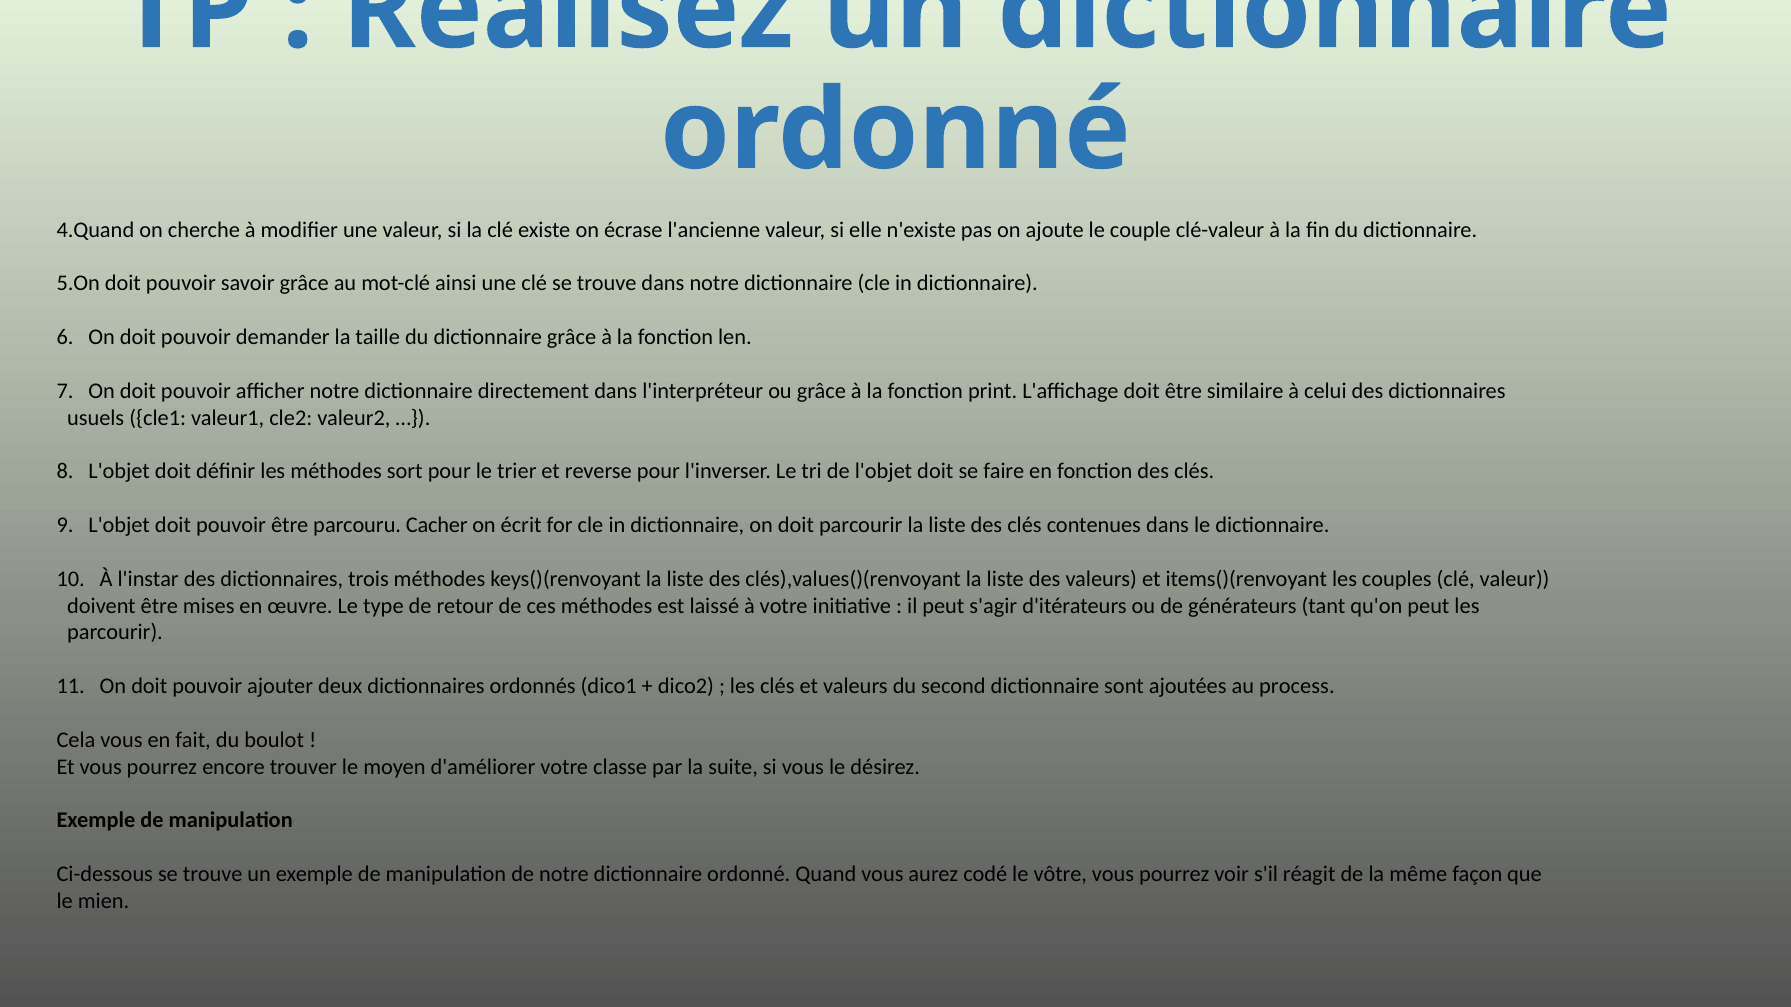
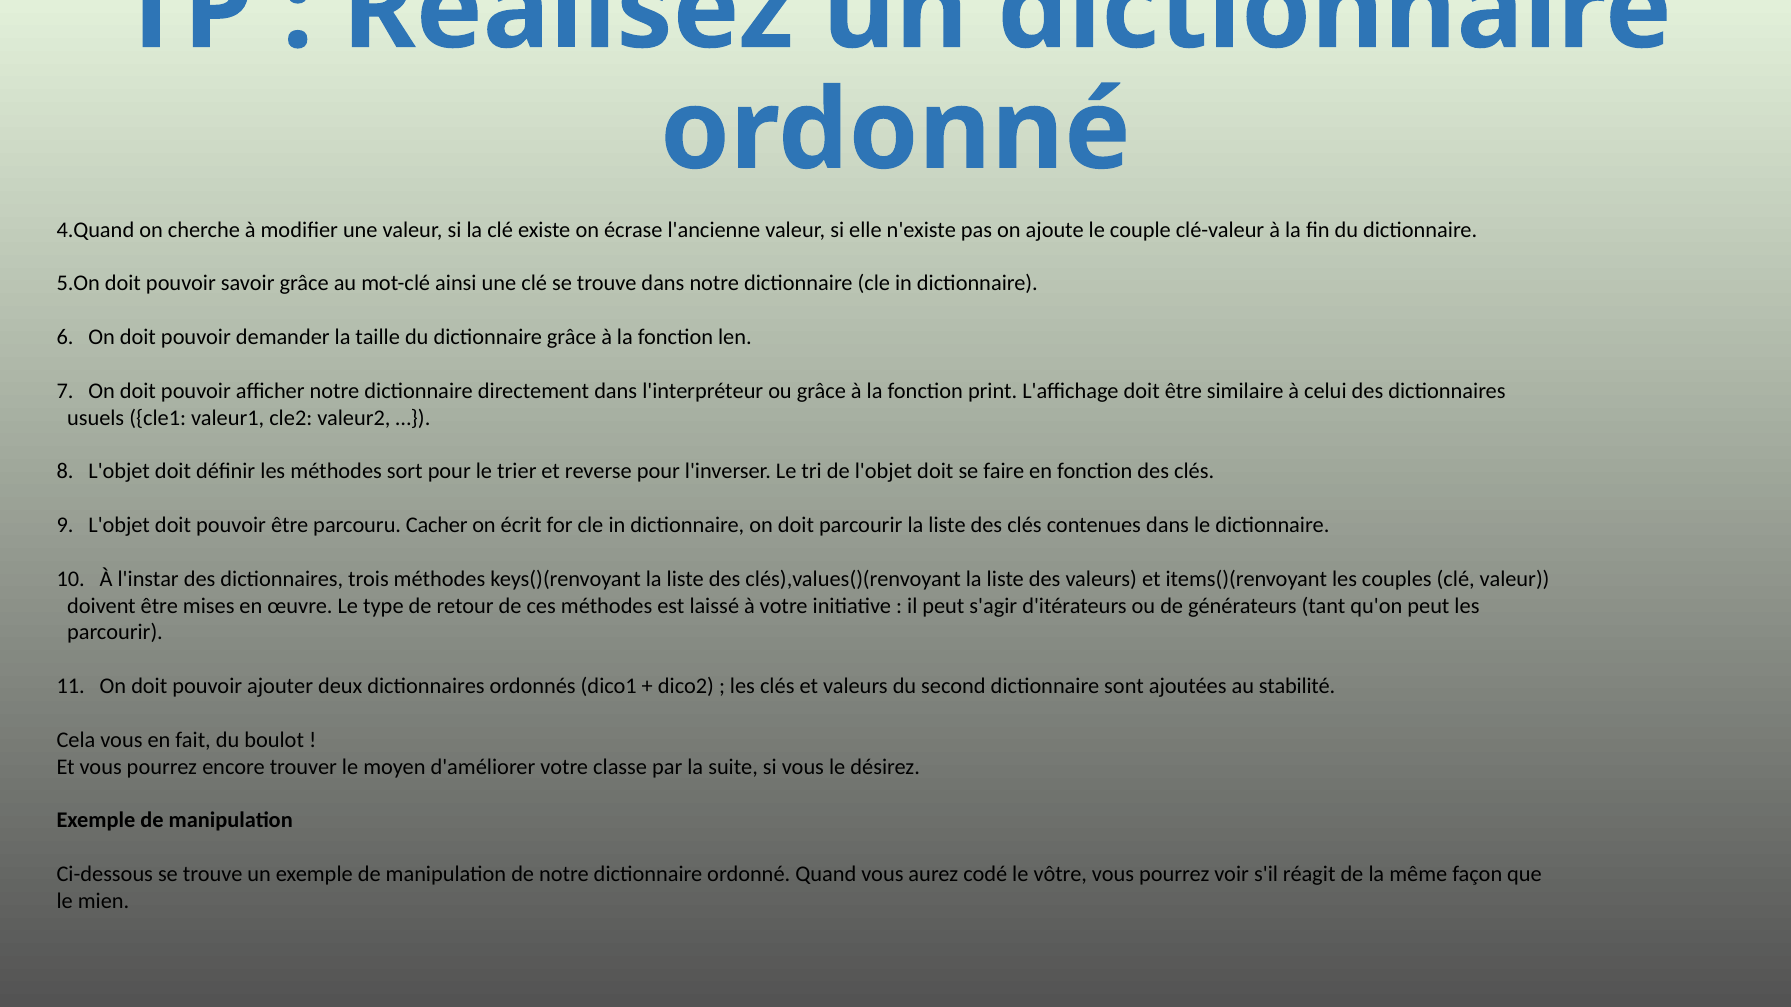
process: process -> stabilité (1297, 687)
